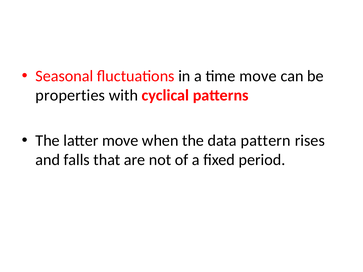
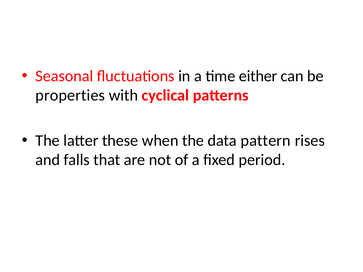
time move: move -> either (258, 76)
latter move: move -> these (120, 141)
